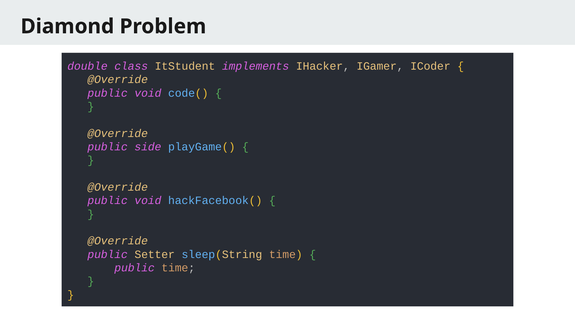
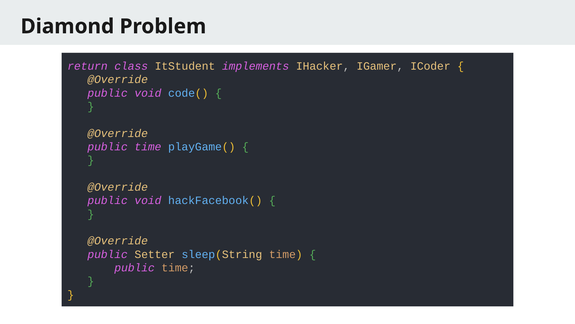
double: double -> return (88, 66)
side: side -> time (148, 147)
